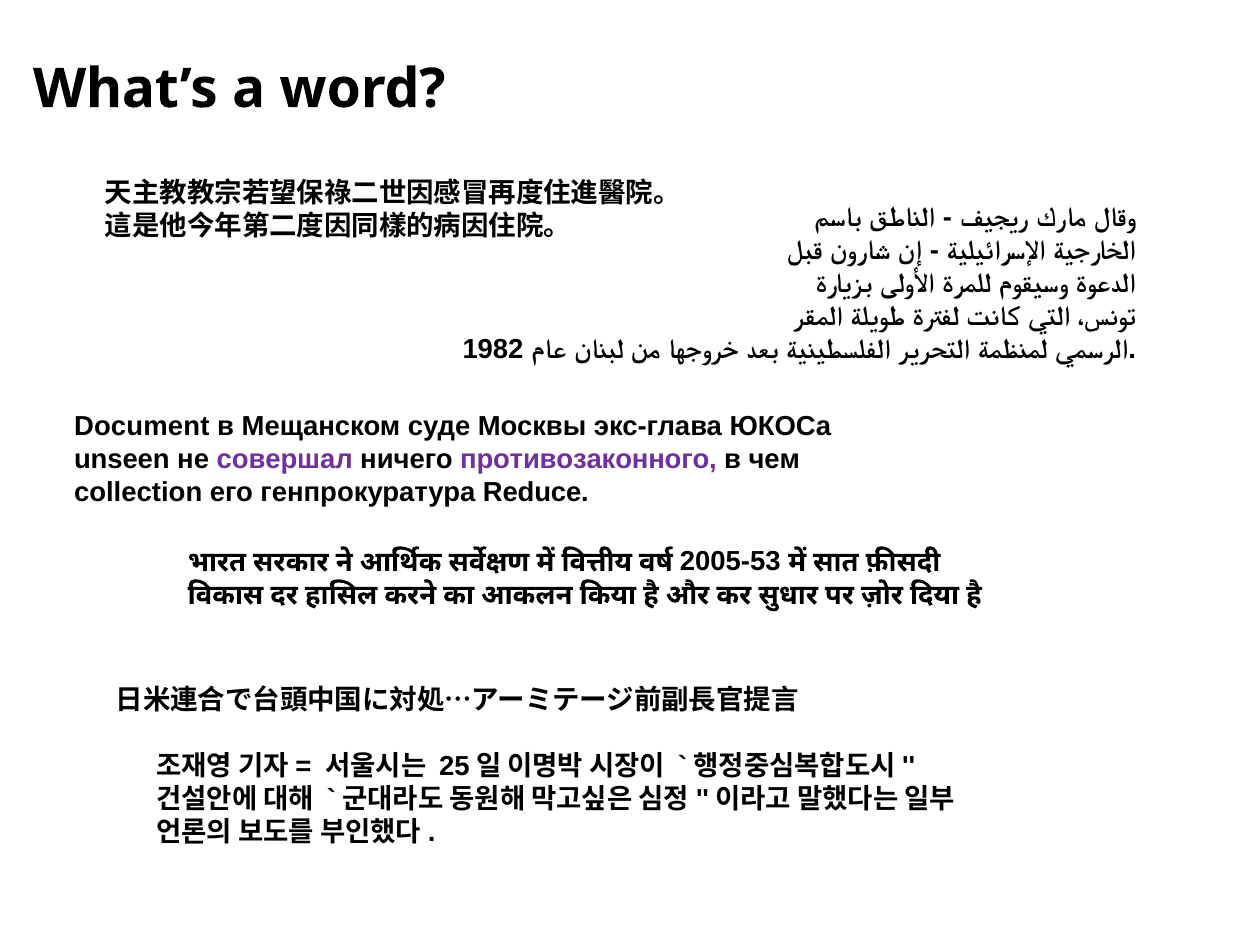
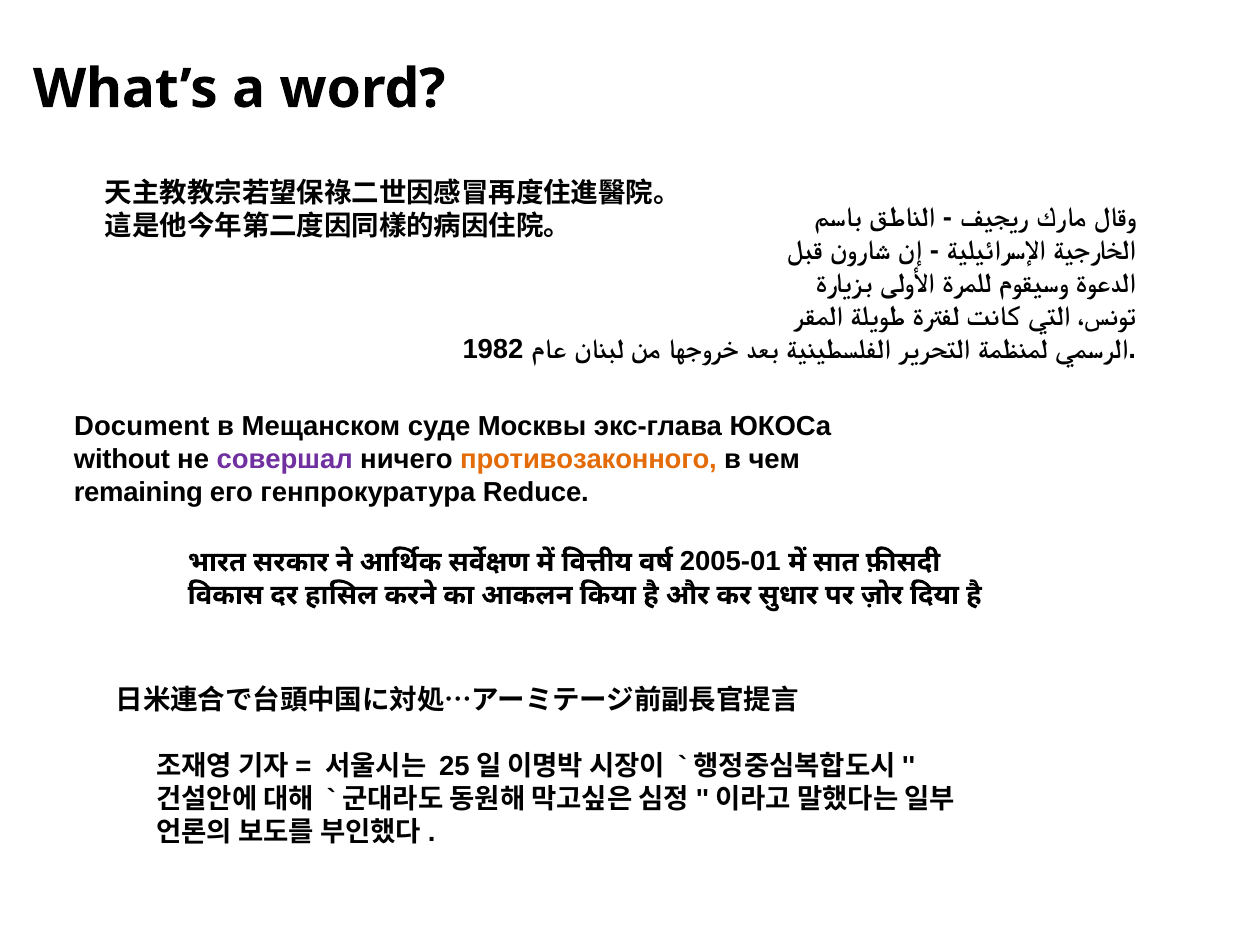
unseen: unseen -> without (122, 459)
противозаконного colour: purple -> orange (588, 459)
collection: collection -> remaining (138, 492)
2005-53: 2005-53 -> 2005-01 (730, 562)
